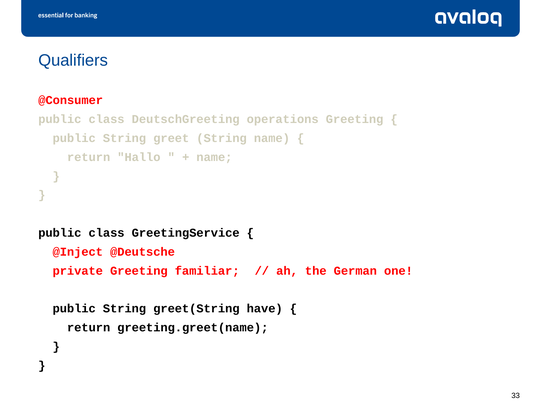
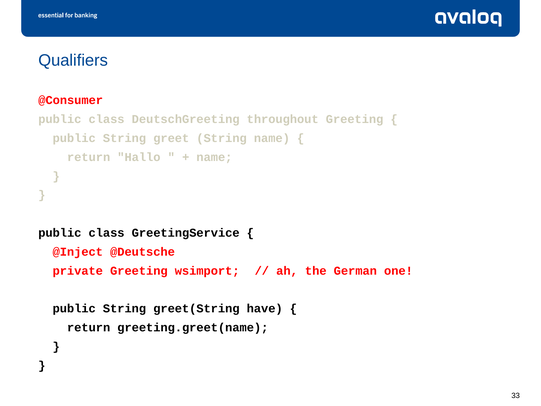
operations: operations -> throughout (283, 119)
familiar: familiar -> wsimport (207, 271)
